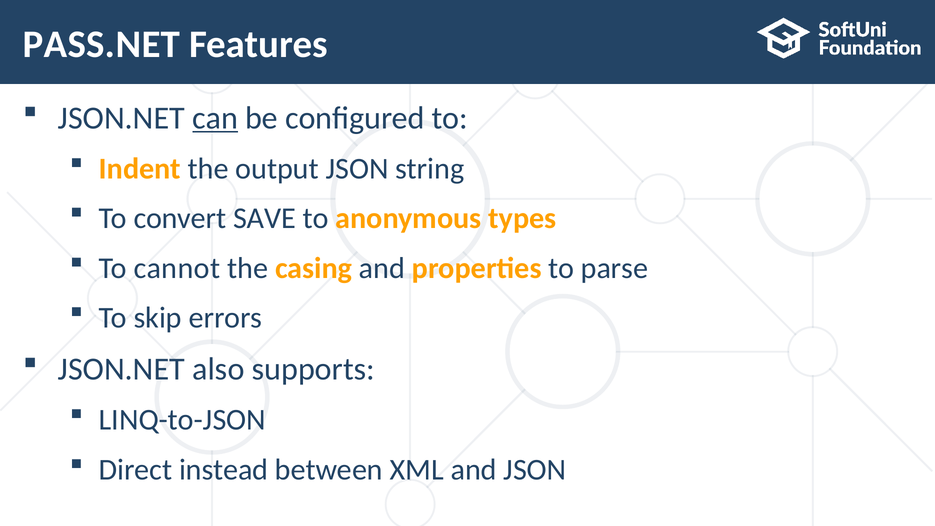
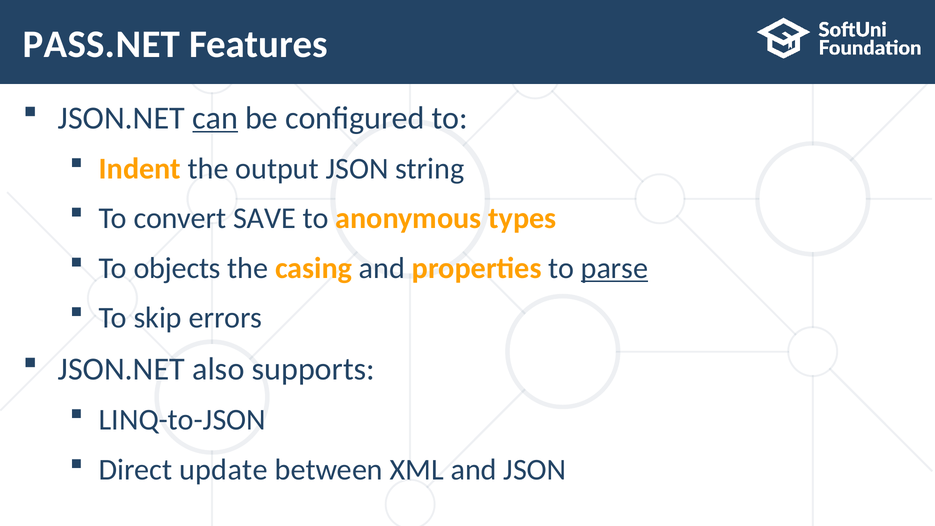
cannot: cannot -> objects (177, 268)
parse underline: none -> present (614, 268)
instead: instead -> update (223, 470)
